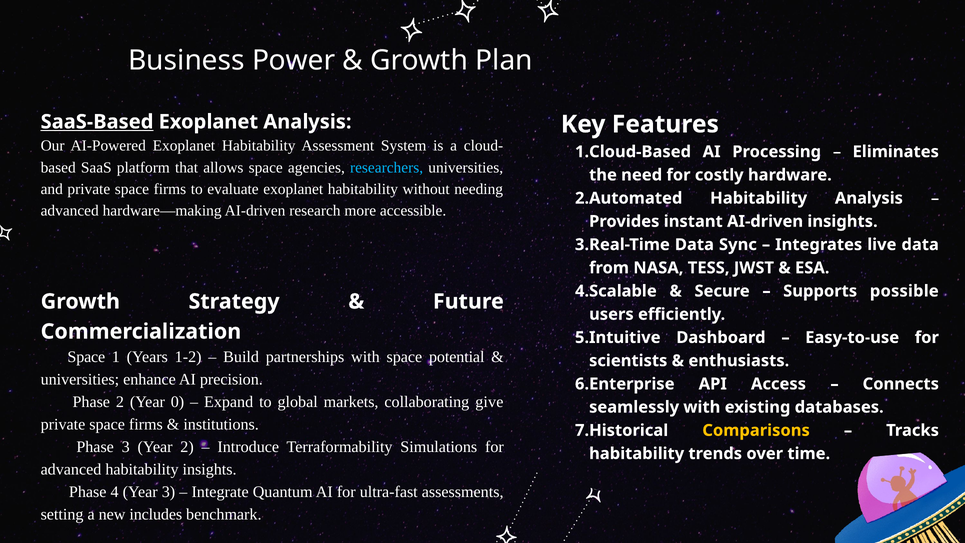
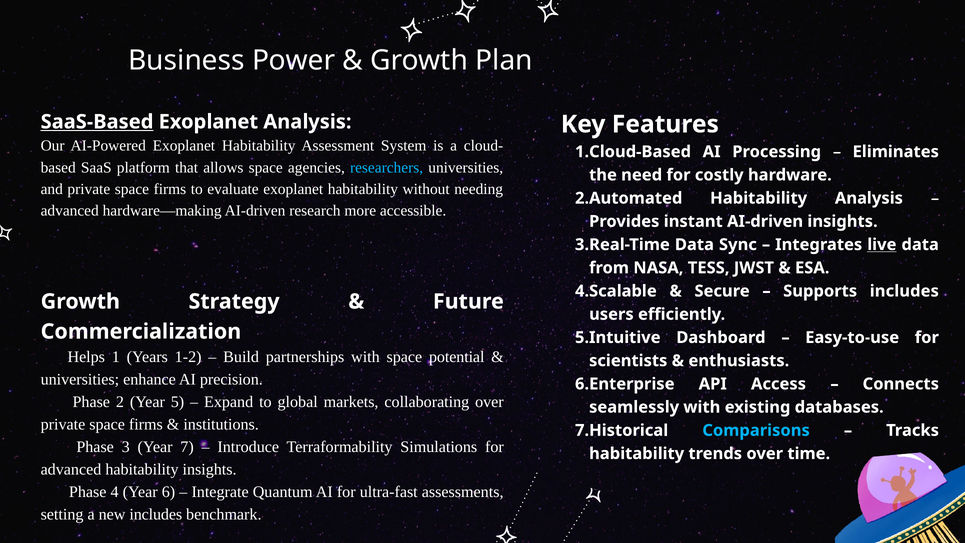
live underline: none -> present (882, 245)
Supports possible: possible -> includes (904, 291)
Space: Space -> Helps (86, 357)
0: 0 -> 5 (177, 402)
collaborating give: give -> over (489, 402)
Comparisons colour: yellow -> light blue (756, 430)
Year 2: 2 -> 7 (187, 447)
Year 3: 3 -> 6 (169, 492)
